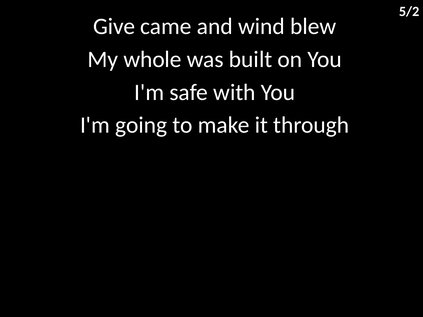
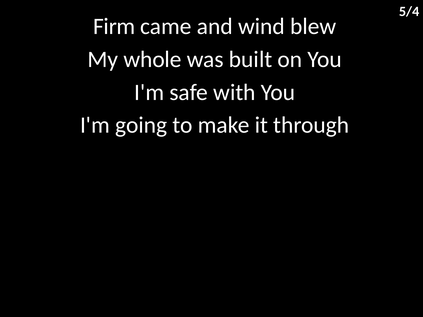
5/2: 5/2 -> 5/4 (409, 12)
Give: Give -> Firm (114, 27)
